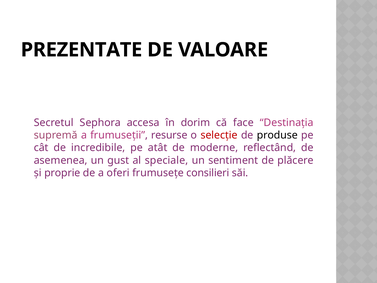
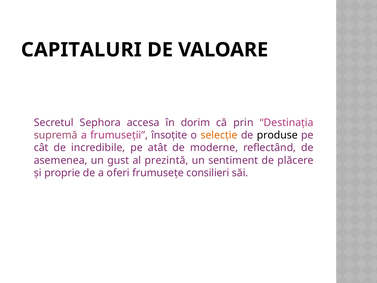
PREZENTATE: PREZENTATE -> CAPITALURI (81, 50)
face: face -> prin (243, 122)
resurse: resurse -> însoțite (169, 135)
selecție colour: red -> orange (219, 135)
speciale: speciale -> prezintă (167, 160)
